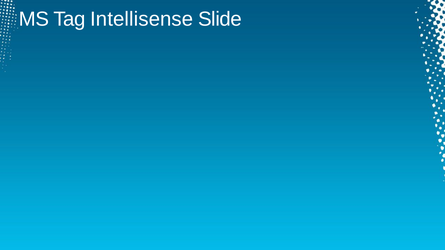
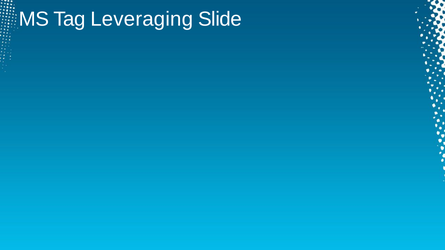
Intellisense: Intellisense -> Leveraging (142, 19)
